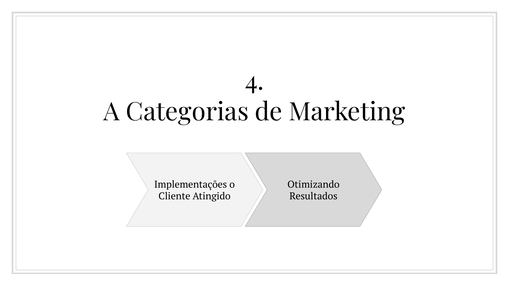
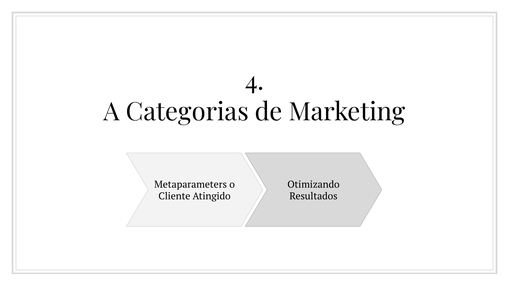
Implementações: Implementações -> Metaparameters (191, 185)
